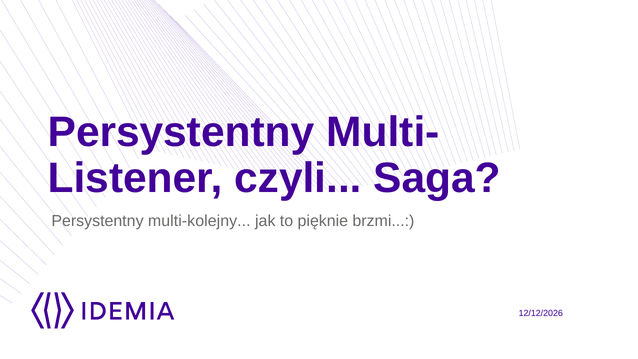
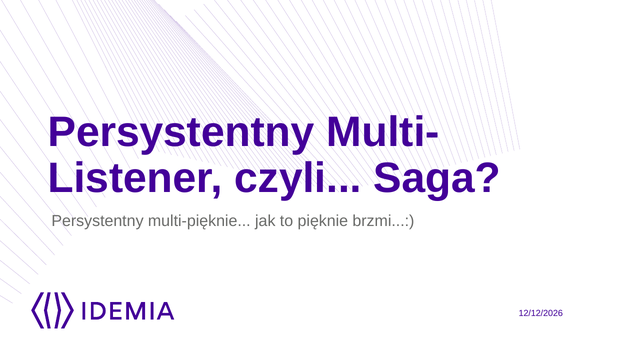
multi-kolejny: multi-kolejny -> multi-pięknie (199, 221)
